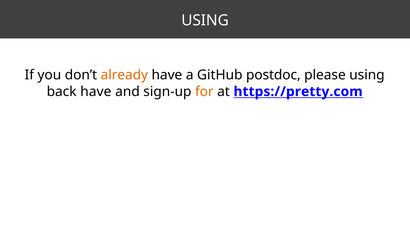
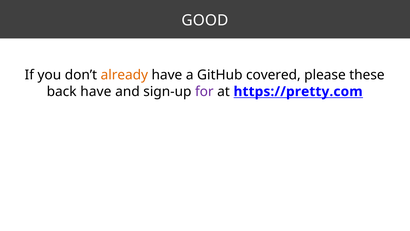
USING: USING -> GOOD (205, 20)
postdoc: postdoc -> covered (273, 75)
please using: using -> these (367, 75)
for colour: orange -> purple (204, 91)
